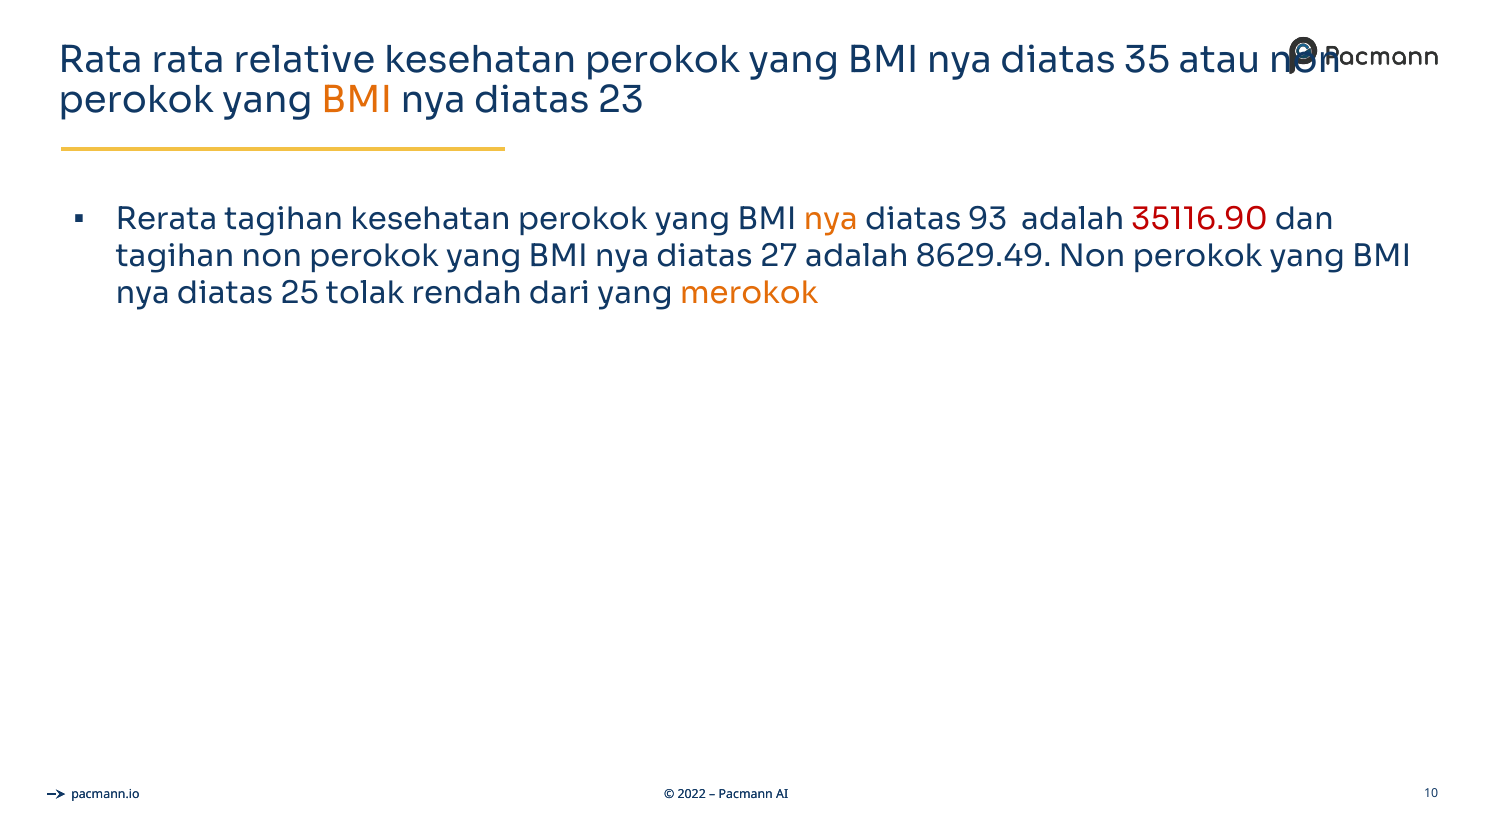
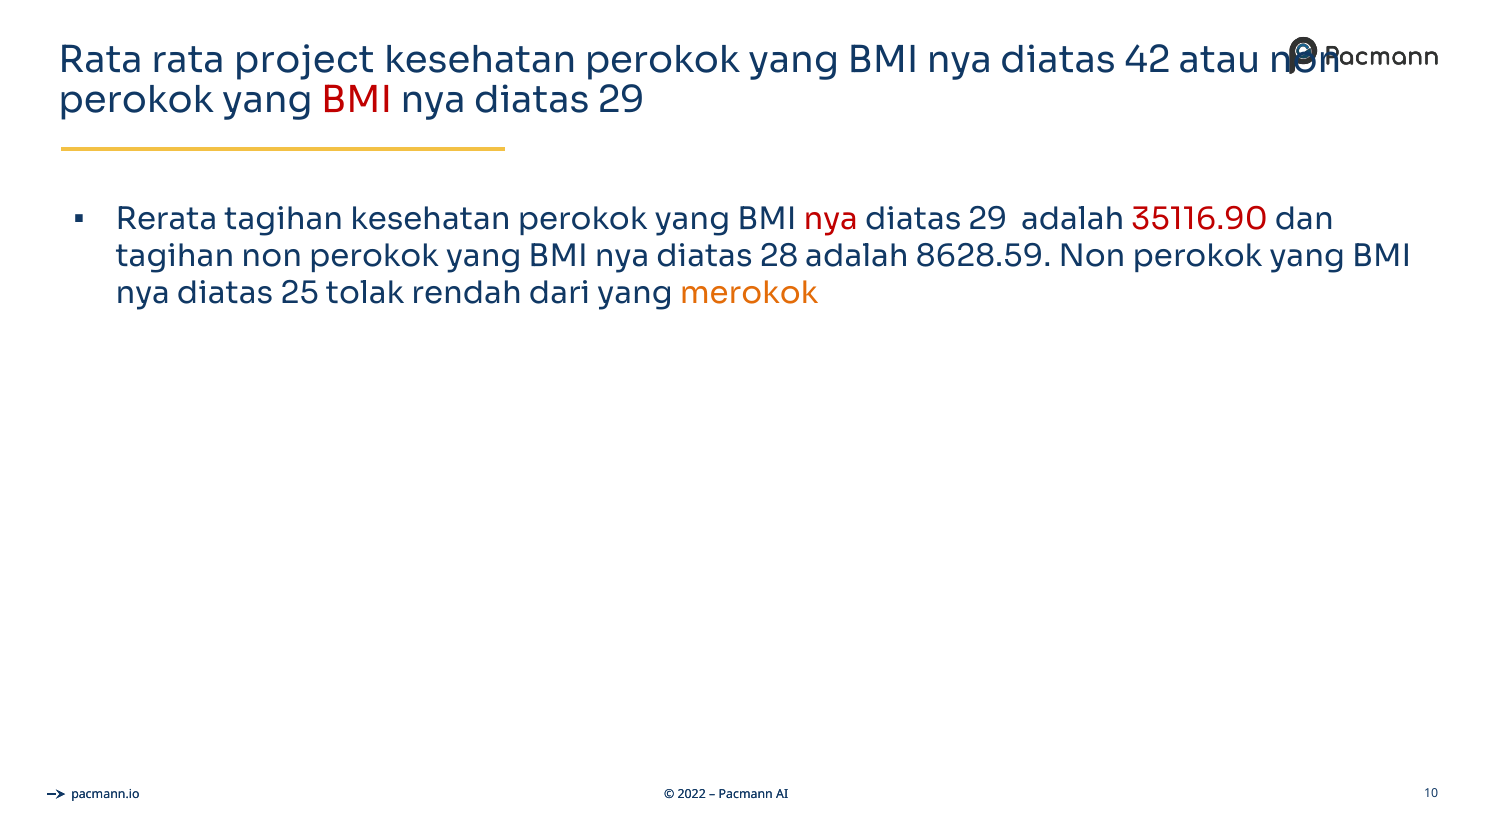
relative: relative -> project (304, 60)
35: 35 -> 42 (1147, 60)
BMI colour: orange -> red (357, 101)
23: 23 -> 29 (621, 101)
nya colour: orange -> red (831, 219)
93: 93 -> 29 (988, 219)
27: 27 -> 28 (779, 256)
8629.49: 8629.49 -> 8628.59 (984, 256)
